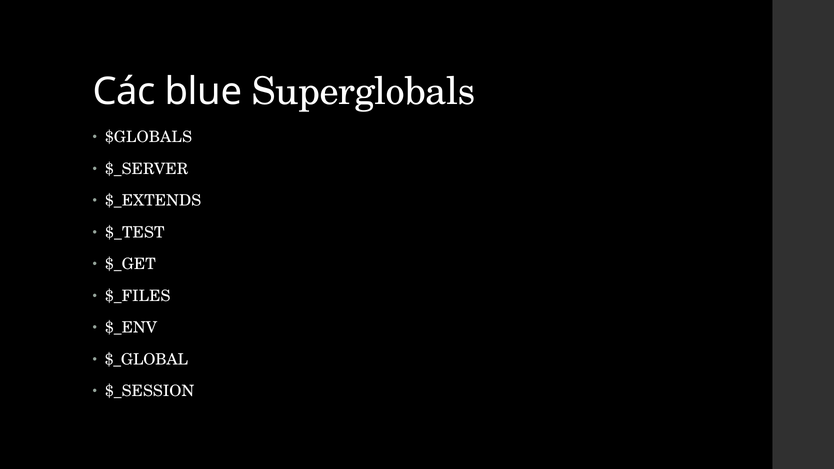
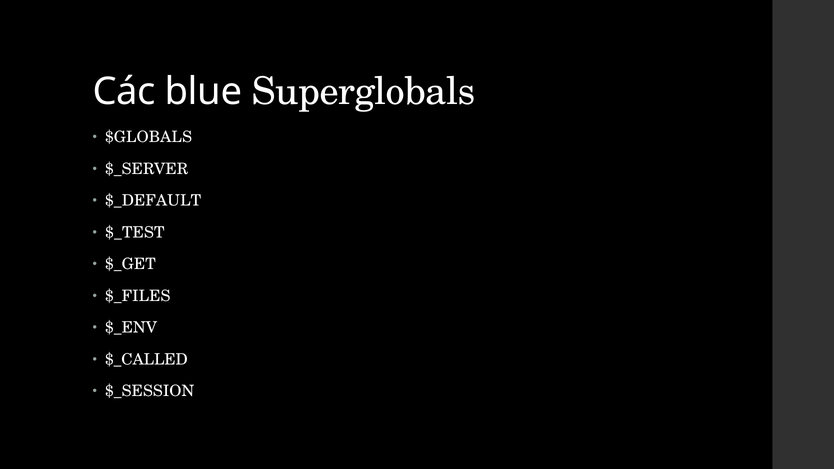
$_EXTENDS: $_EXTENDS -> $_DEFAULT (153, 201)
$_GLOBAL: $_GLOBAL -> $_CALLED (146, 360)
